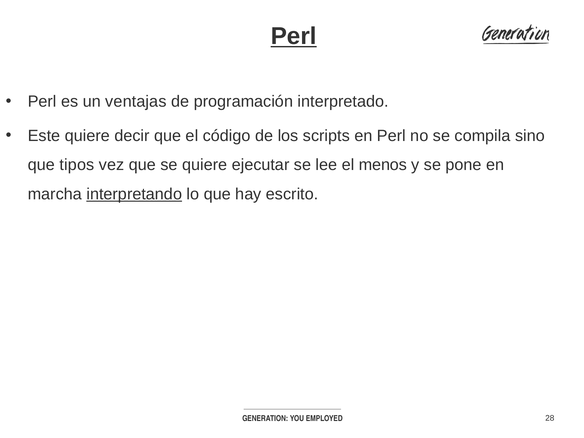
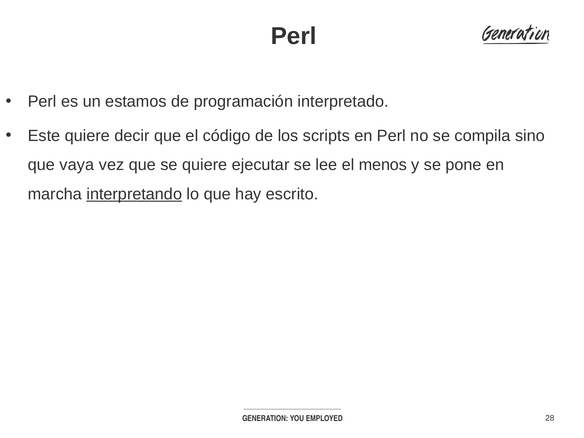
Perl underline: present -> none (294, 36)
ventajas: ventajas -> estamos (136, 102)
tipos: tipos -> vaya (77, 165)
